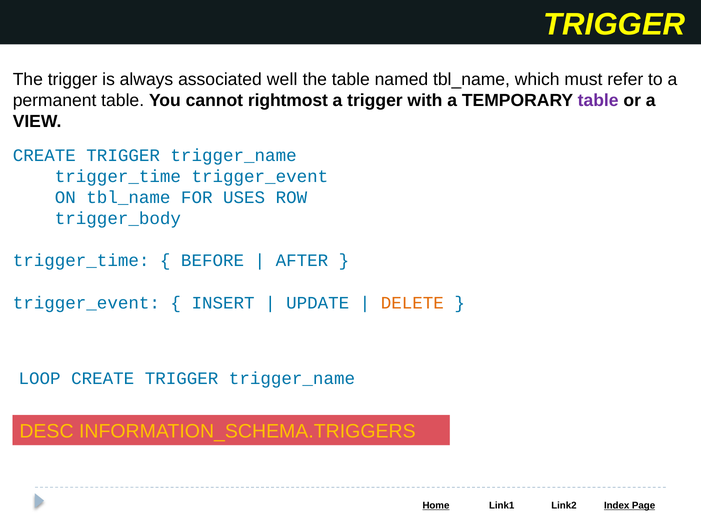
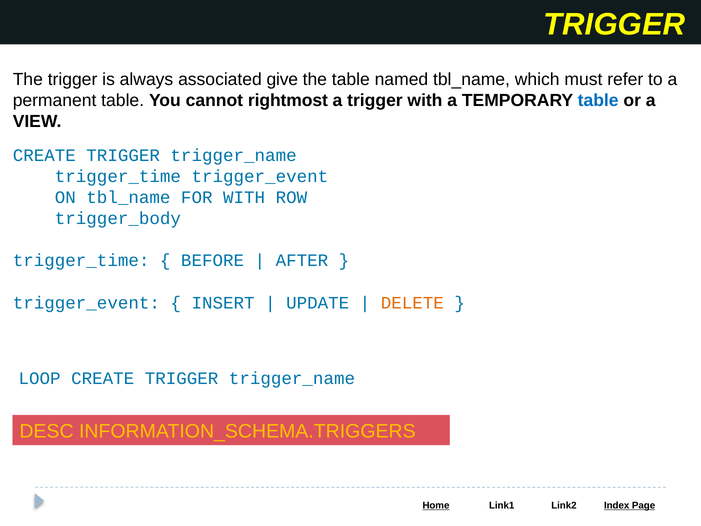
well: well -> give (282, 79)
table colour: purple -> blue (598, 100)
FOR USES: USES -> WITH (244, 197)
